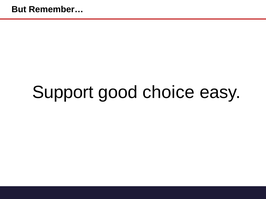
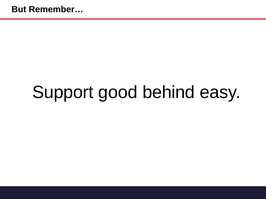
choice: choice -> behind (169, 93)
